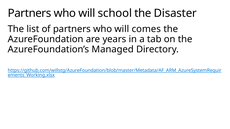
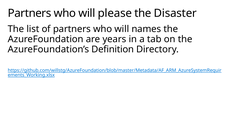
school: school -> please (115, 13)
comes: comes -> names (146, 29)
Managed: Managed -> Definition (113, 49)
